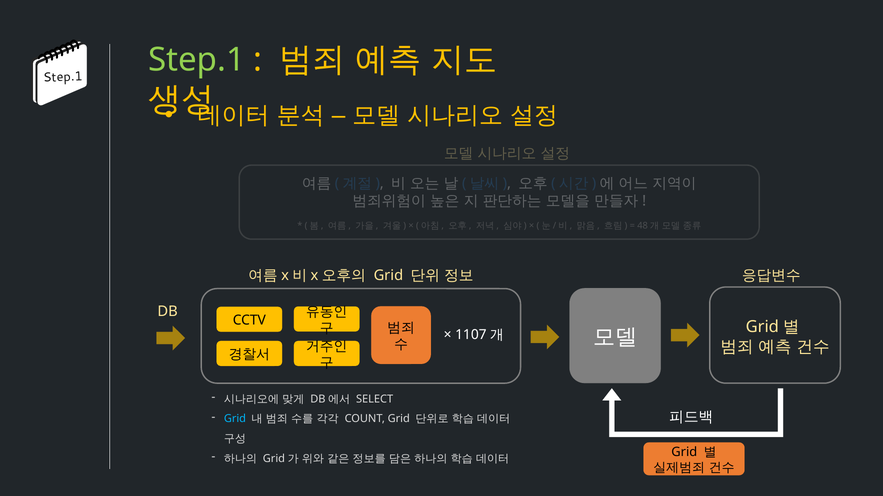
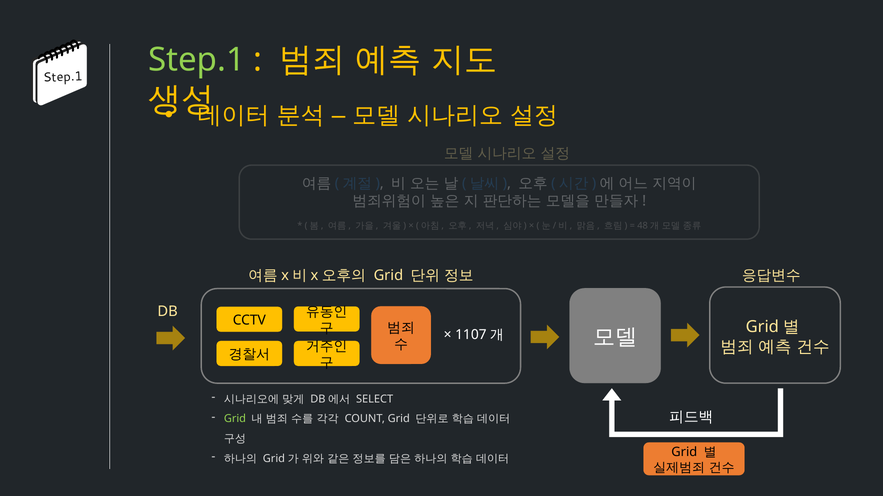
Grid colour: light blue -> light green (235, 419)
